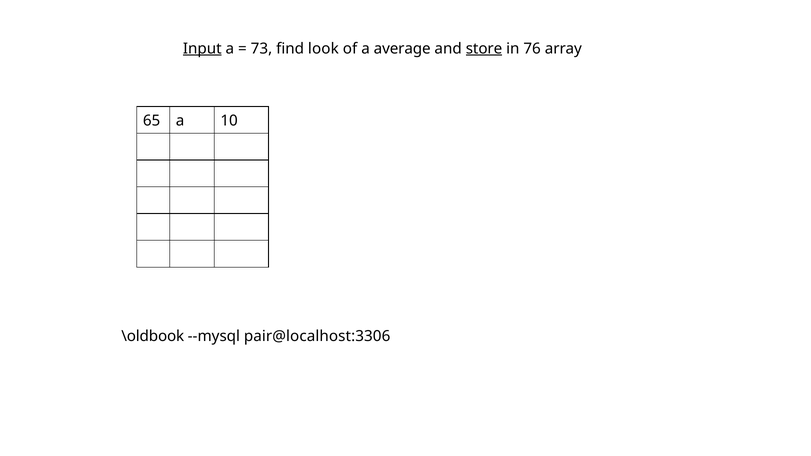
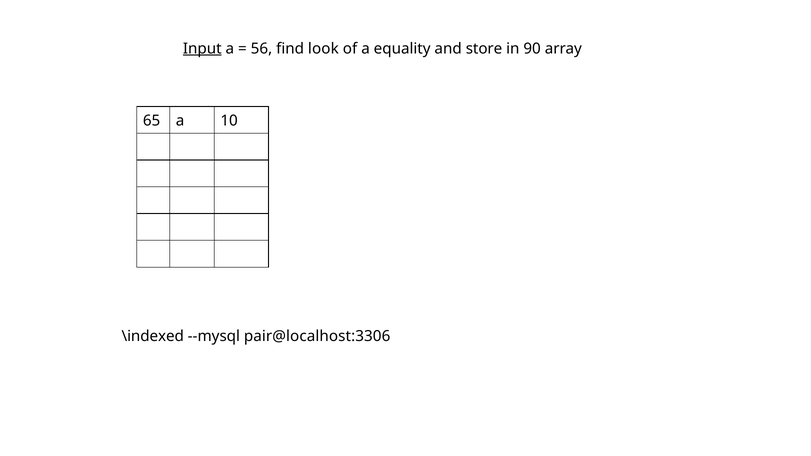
73: 73 -> 56 (261, 49)
average: average -> equality (402, 49)
store underline: present -> none (484, 49)
76: 76 -> 90 (532, 49)
\oldbook: \oldbook -> \indexed (153, 336)
